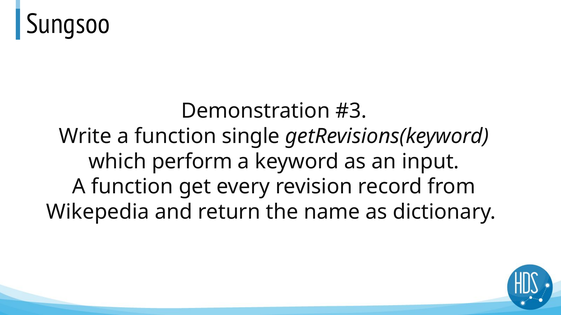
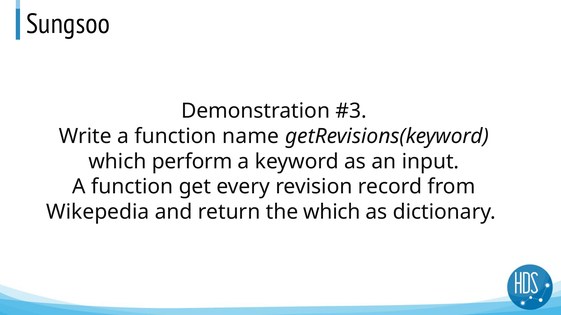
single: single -> name (251, 136)
the name: name -> which (332, 212)
